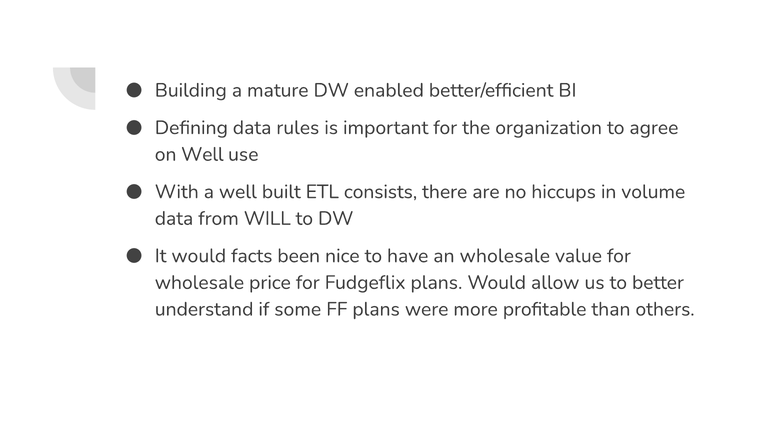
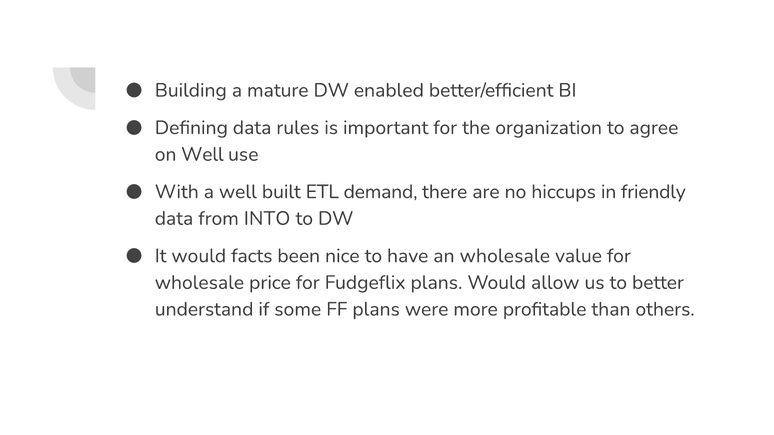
consists: consists -> demand (381, 192)
volume: volume -> friendly (653, 192)
WILL: WILL -> INTO (267, 219)
